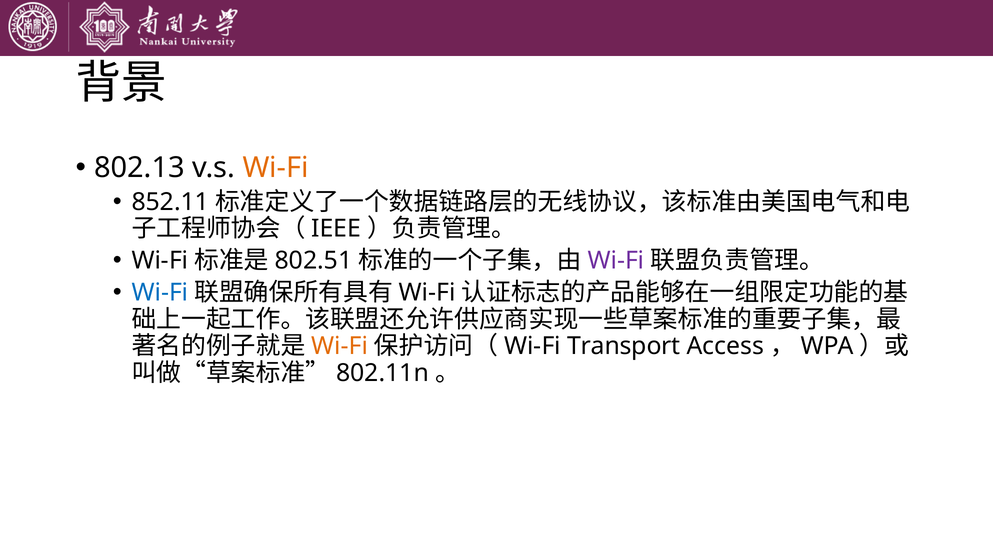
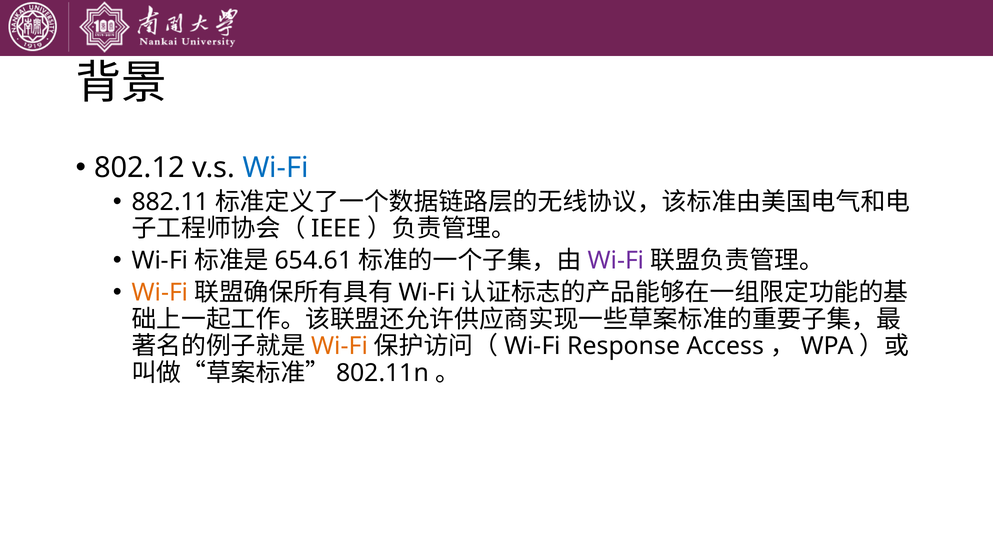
802.13: 802.13 -> 802.12 (140, 168)
Wi-Fi colour: orange -> blue (276, 168)
852.11: 852.11 -> 882.11 (170, 202)
802.51: 802.51 -> 654.61 (313, 261)
Wi-Fi colour: blue -> orange (160, 293)
Transport: Transport -> Response (624, 346)
